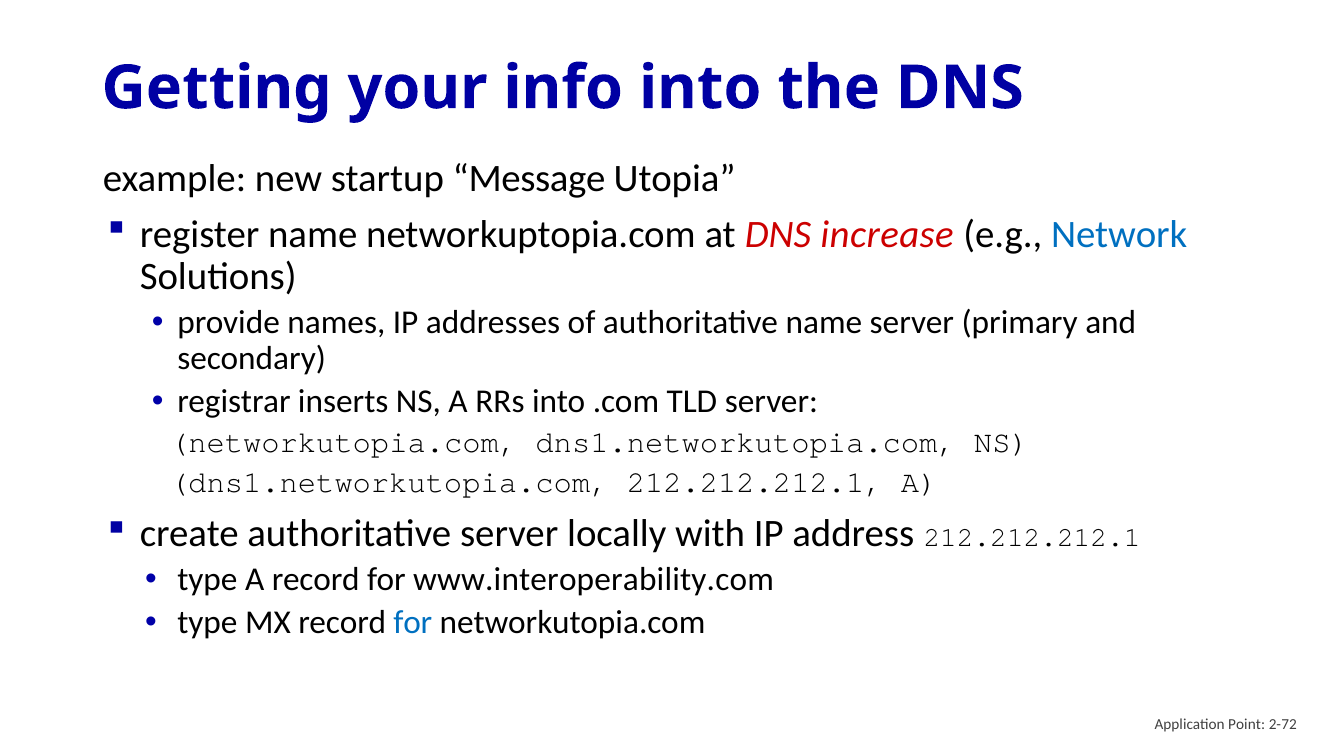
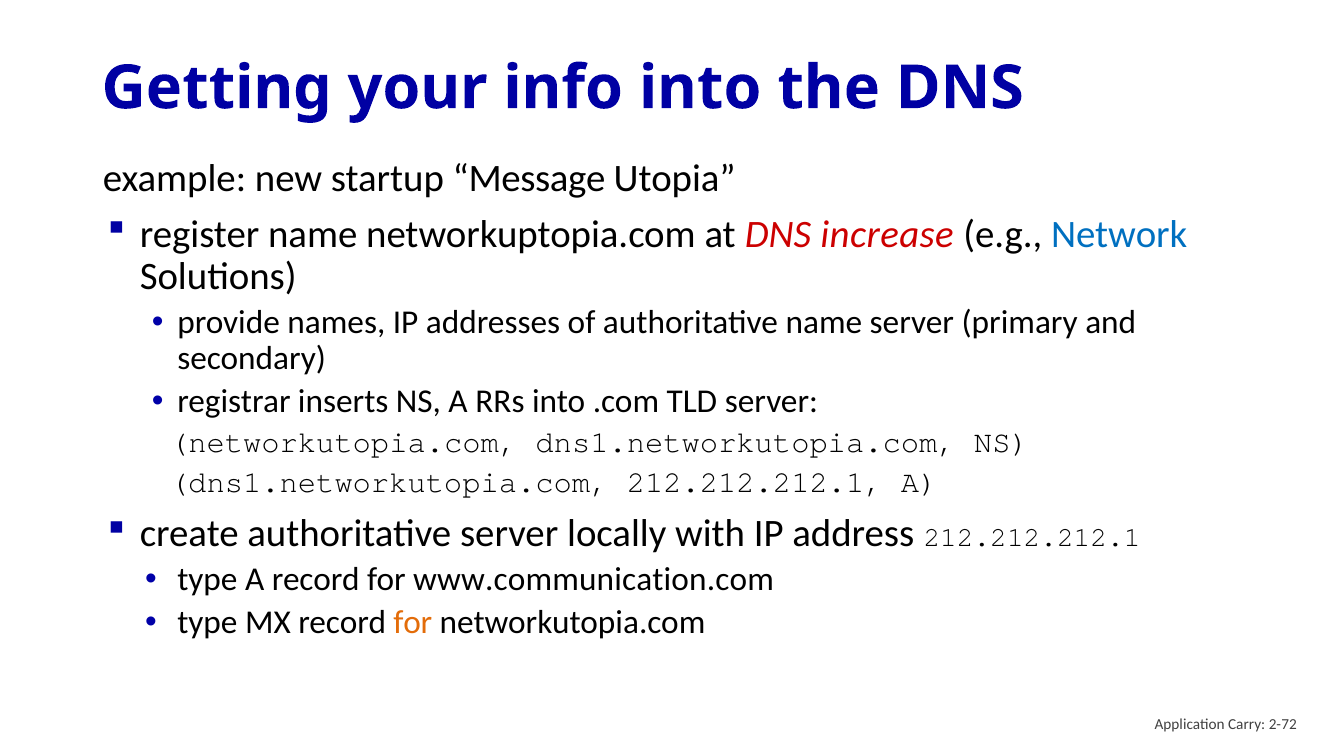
www.interoperability.com: www.interoperability.com -> www.communication.com (594, 580)
for colour: blue -> orange (413, 623)
Point: Point -> Carry (1247, 725)
